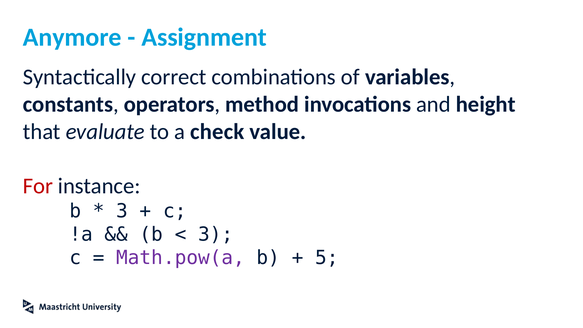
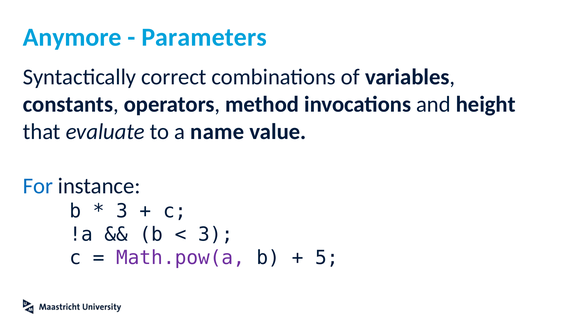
Assignment: Assignment -> Parameters (204, 37)
check: check -> name (217, 132)
For colour: red -> blue (38, 186)
